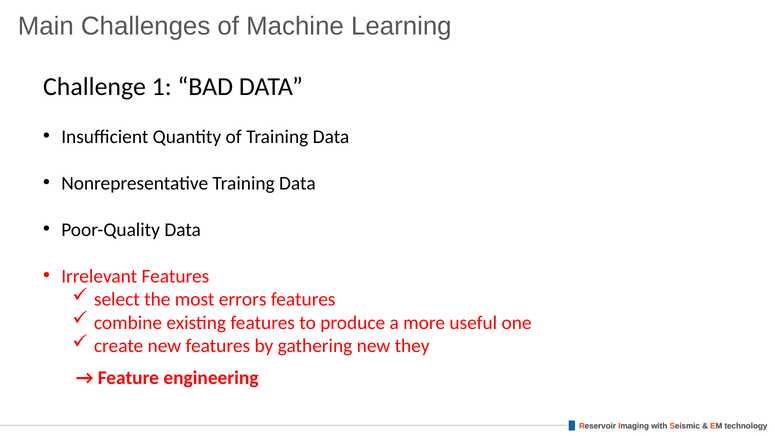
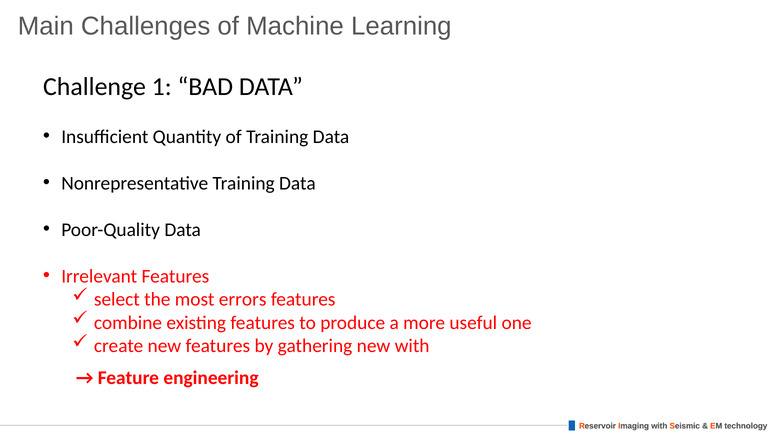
new they: they -> with (412, 346)
